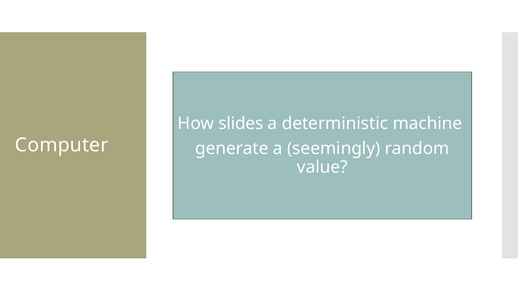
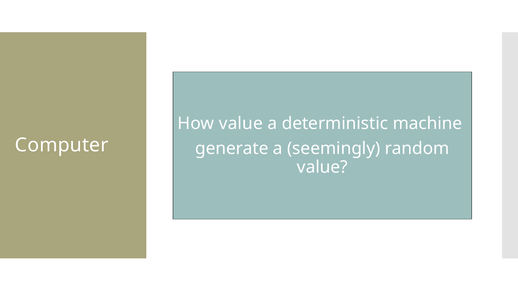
How slides: slides -> value (241, 124)
